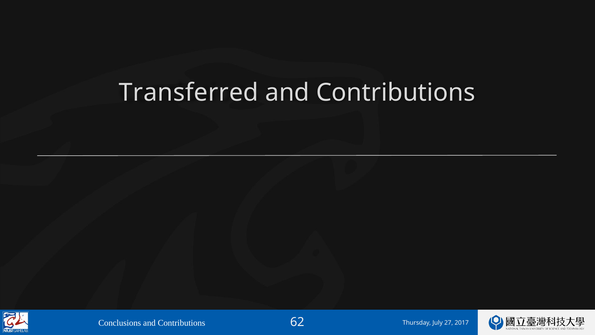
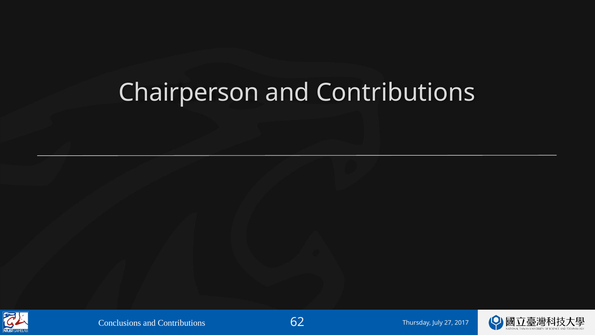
Transferred: Transferred -> Chairperson (189, 93)
